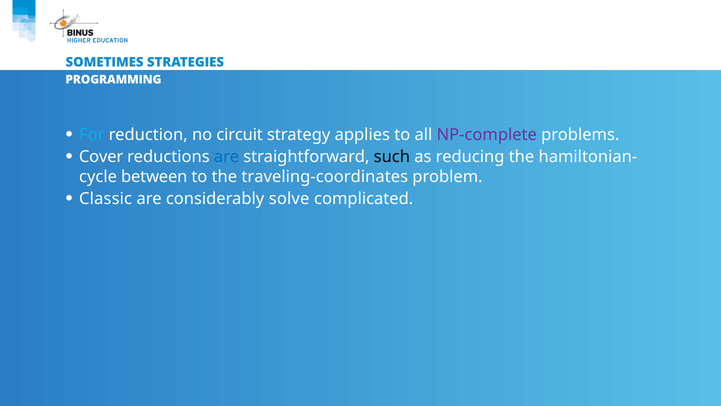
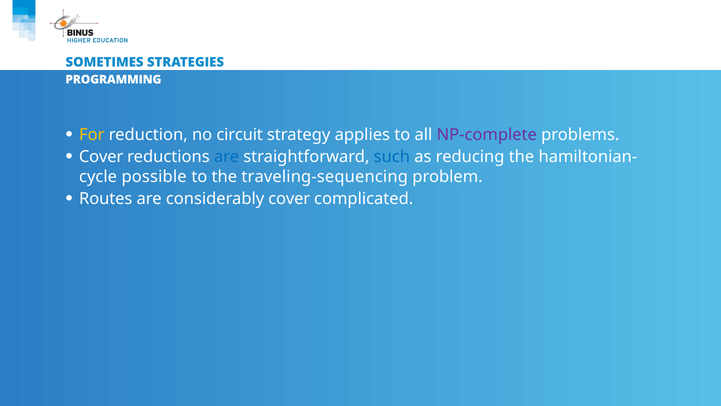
For colour: light blue -> yellow (92, 135)
such colour: black -> blue (392, 157)
between: between -> possible (154, 177)
traveling-coordinates: traveling-coordinates -> traveling-sequencing (325, 177)
Classic: Classic -> Routes (106, 199)
considerably solve: solve -> cover (289, 199)
